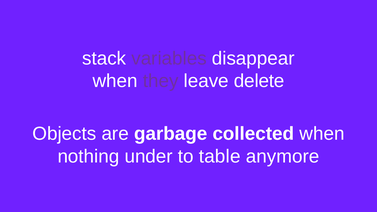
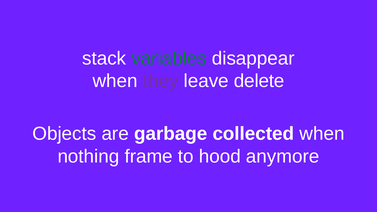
variables colour: purple -> green (169, 58)
under: under -> frame (149, 156)
table: table -> hood (220, 156)
